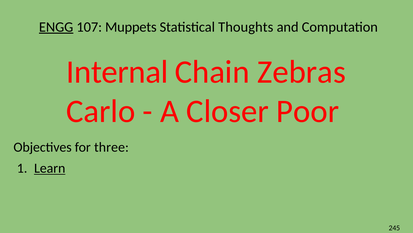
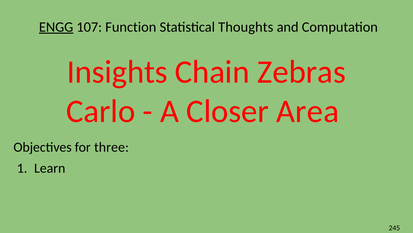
Muppets: Muppets -> Function (131, 27)
Internal: Internal -> Insights (117, 72)
Poor: Poor -> Area (308, 111)
Learn underline: present -> none (50, 168)
